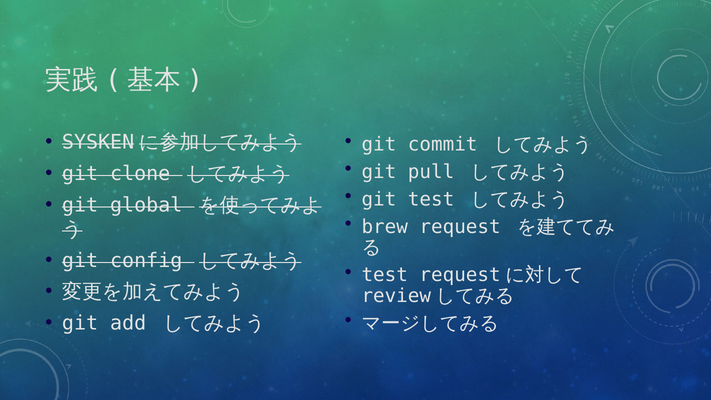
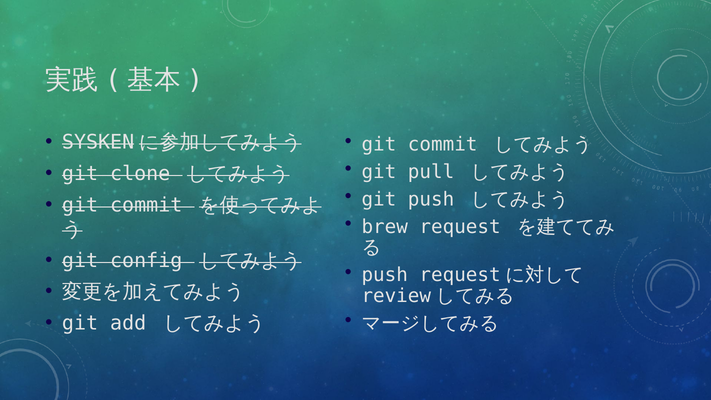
git test: test -> push (431, 199)
global: global -> commit (146, 205)
test: test -> push (385, 275)
